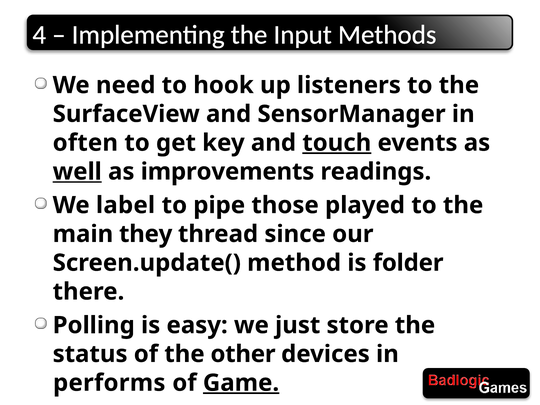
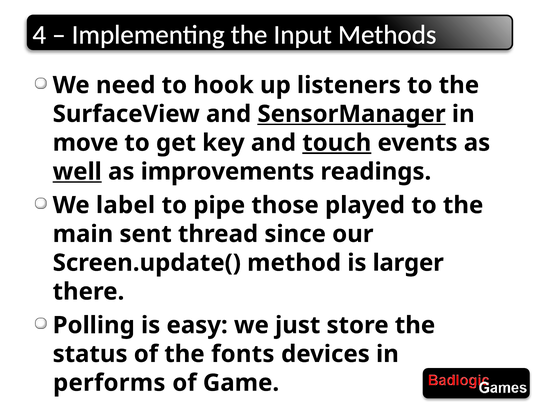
SensorManager underline: none -> present (352, 114)
often: often -> move (86, 143)
they: they -> sent (146, 234)
folder: folder -> larger (408, 263)
other: other -> fonts (243, 354)
Game underline: present -> none (241, 383)
